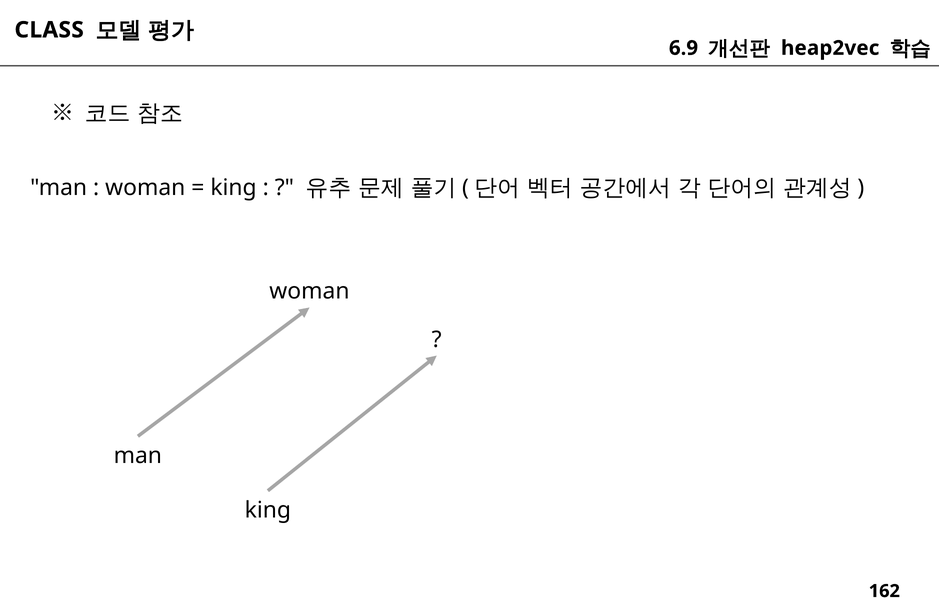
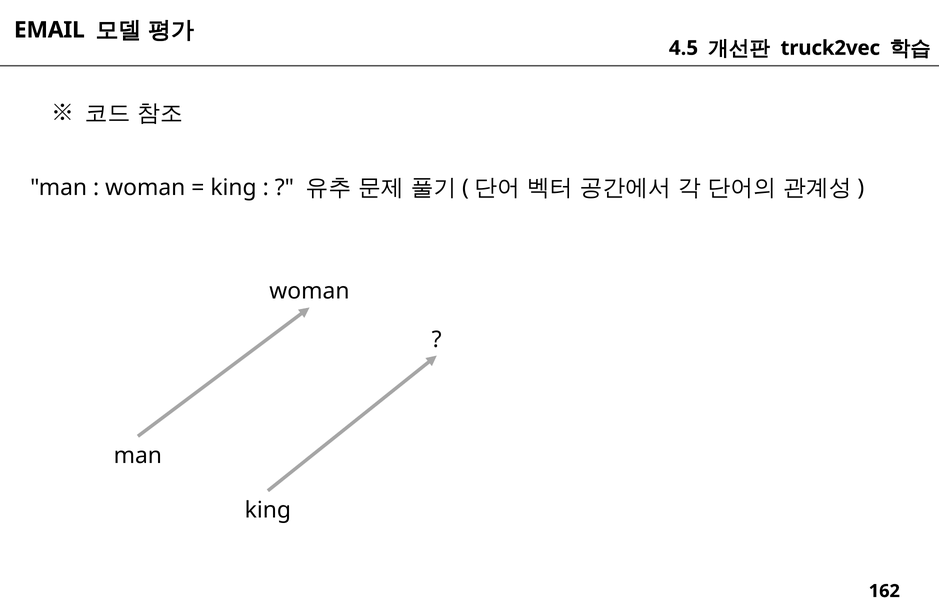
CLASS: CLASS -> EMAIL (49, 30)
6.9: 6.9 -> 4.5 (683, 48)
heap2vec: heap2vec -> truck2vec (830, 48)
